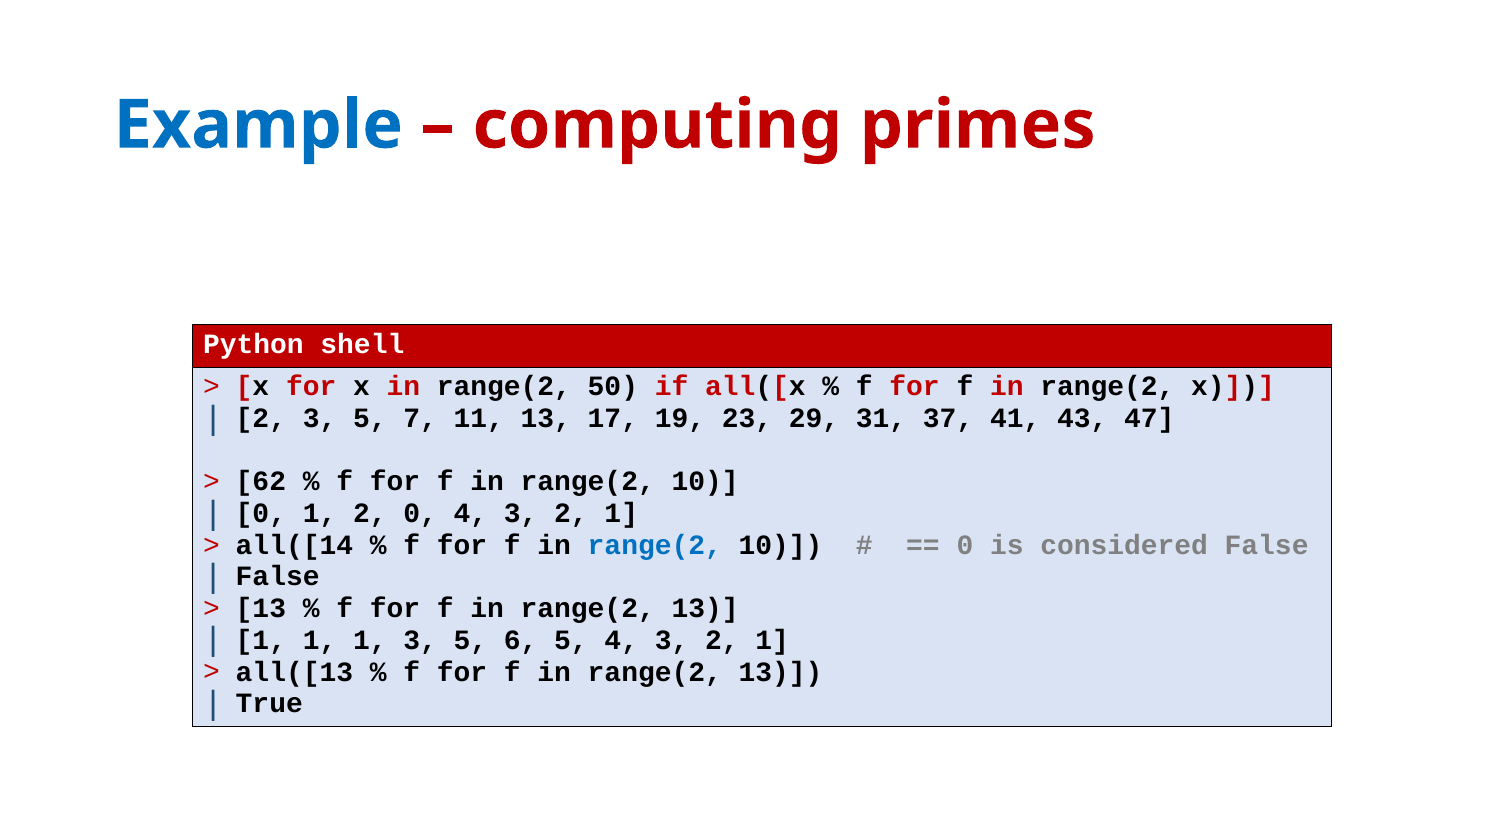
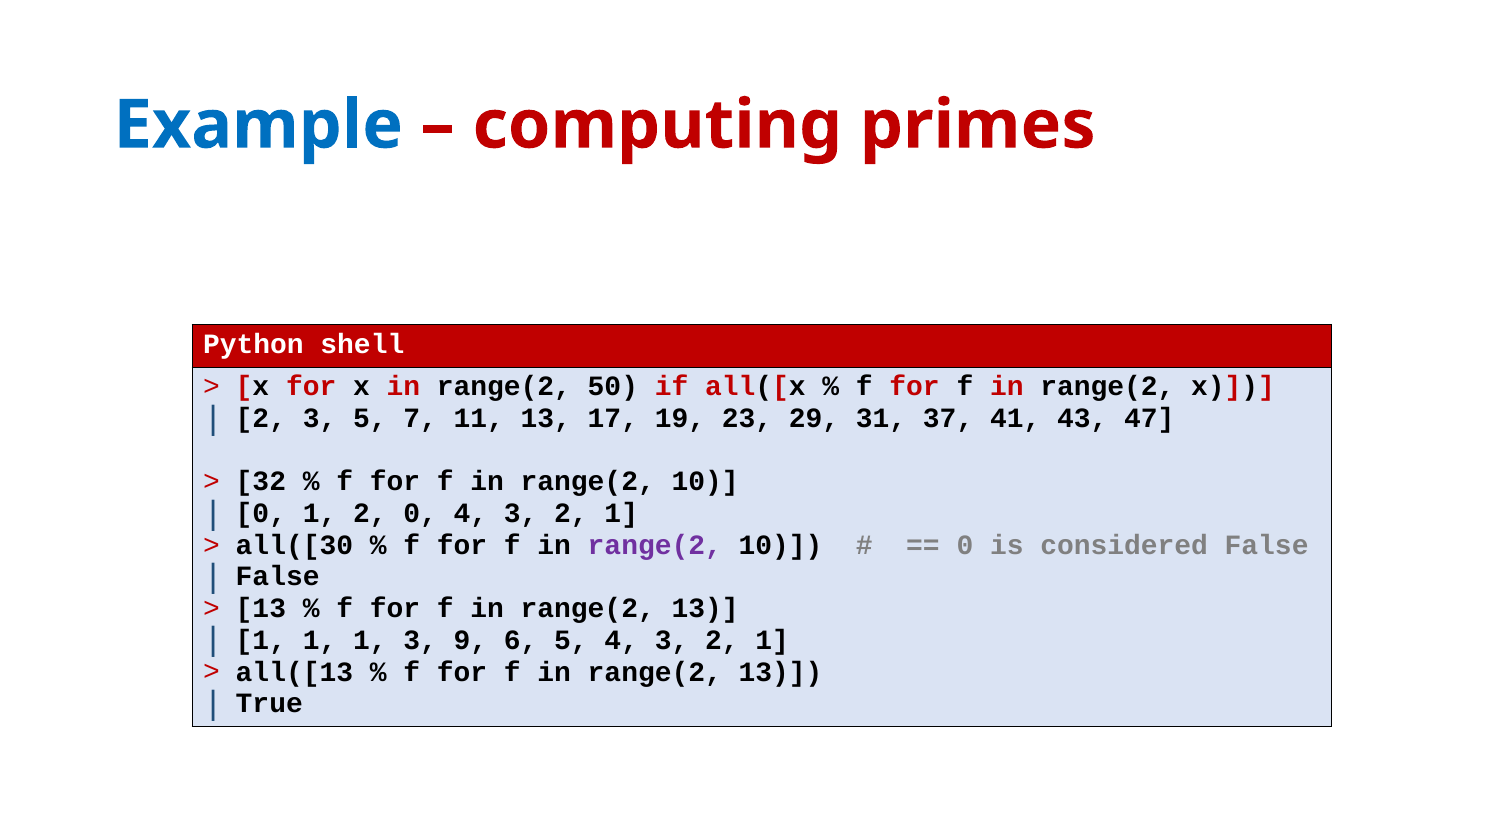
62: 62 -> 32 (261, 482)
all([14: all([14 -> all([30 (294, 545)
range(2 colour: blue -> purple (655, 545)
1 3 5: 5 -> 9 (470, 640)
